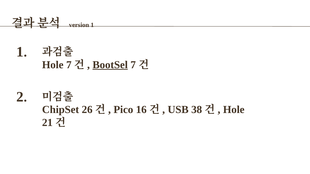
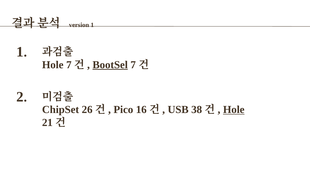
Hole underline: none -> present (234, 110)
